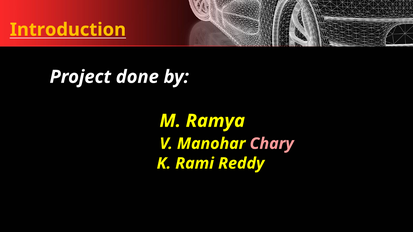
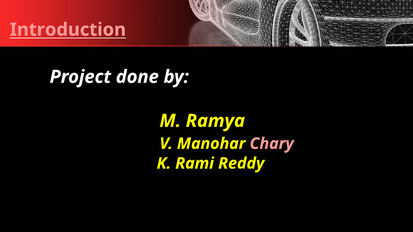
Introduction colour: yellow -> pink (68, 30)
